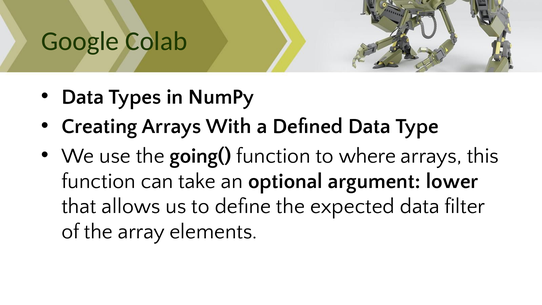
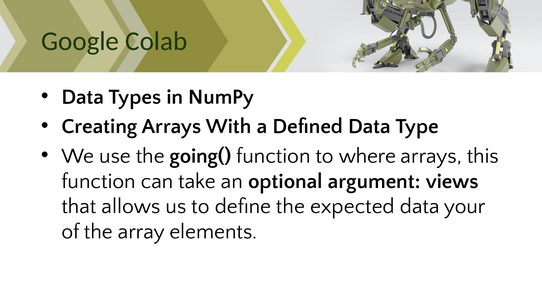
lower: lower -> views (452, 181)
filter: filter -> your (465, 206)
